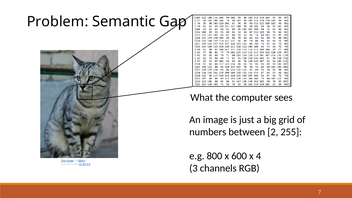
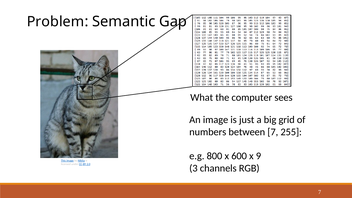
between 2: 2 -> 7 (273, 132)
4: 4 -> 9 (259, 156)
